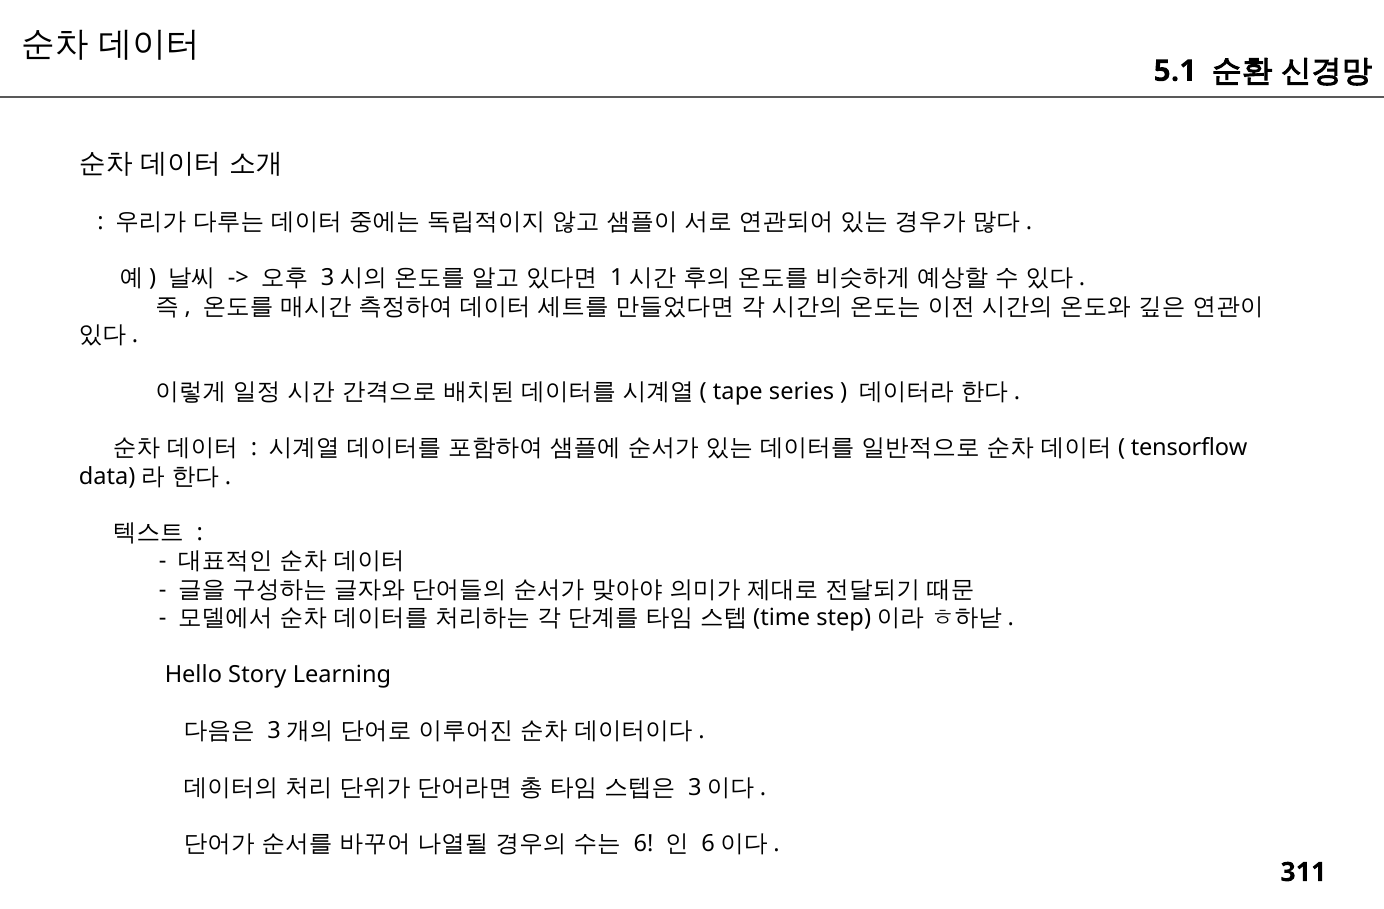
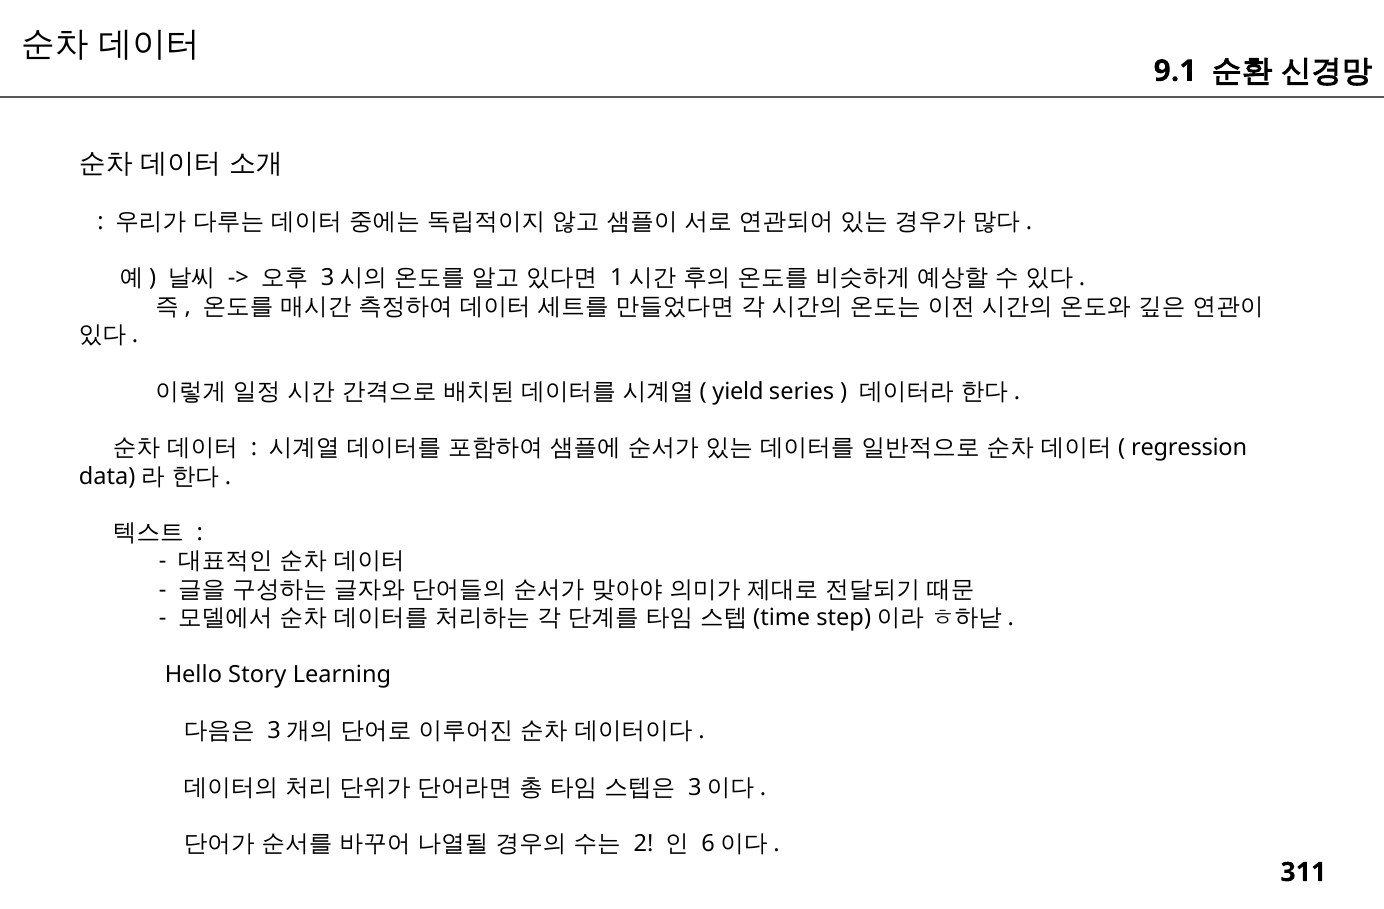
5.1: 5.1 -> 9.1 (1175, 71)
tape: tape -> yield (738, 391)
tensorflow: tensorflow -> regression (1189, 448)
6: 6 -> 2 (644, 844)
